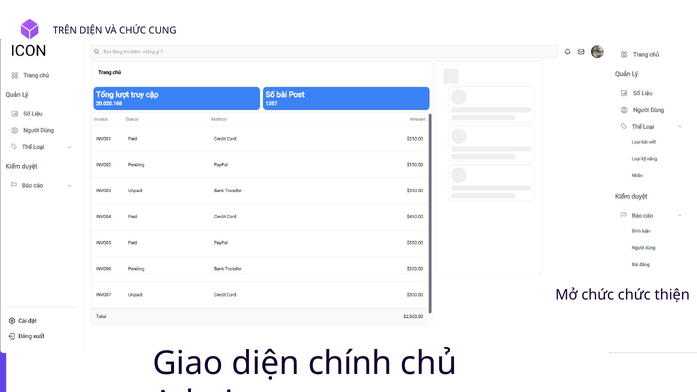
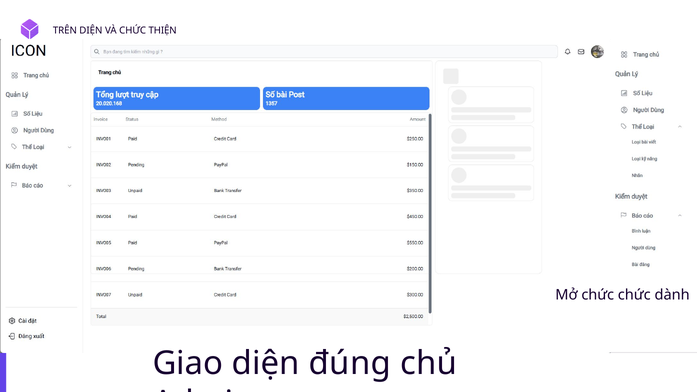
CUNG: CUNG -> THIỆN (163, 31)
thiện: thiện -> dành (672, 295)
chính: chính -> đúng (350, 364)
